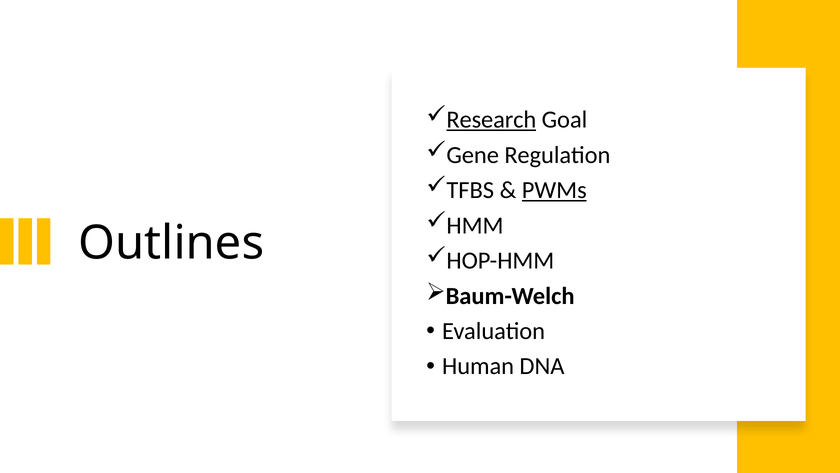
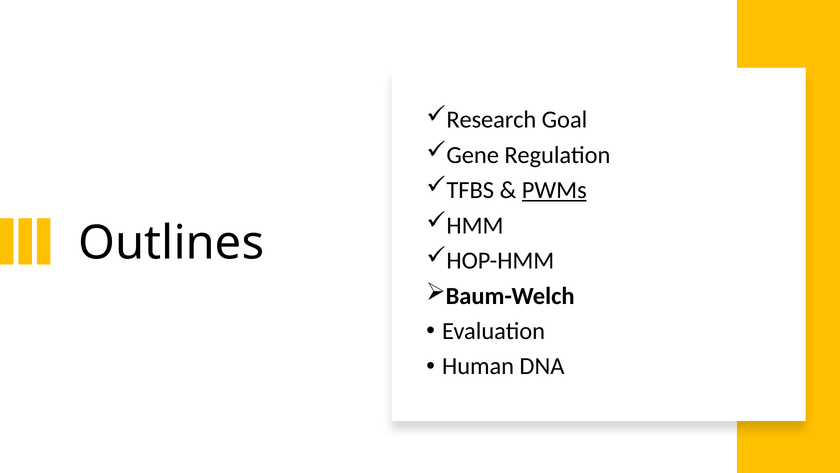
Research underline: present -> none (491, 120)
